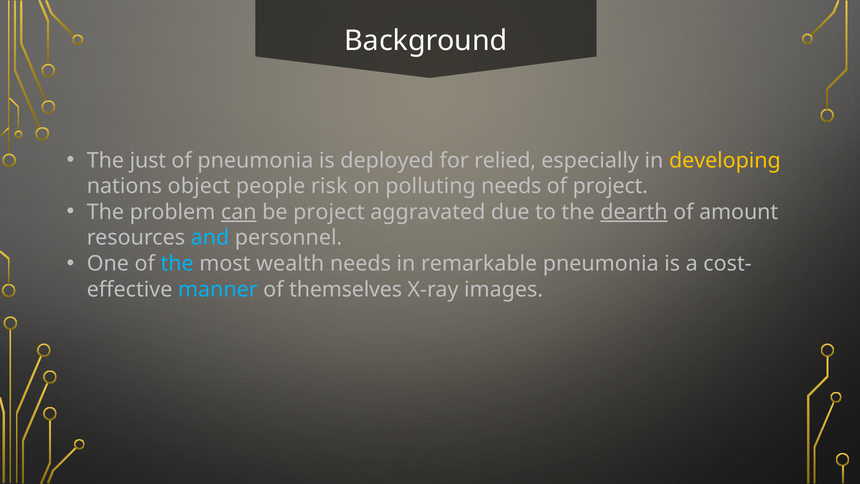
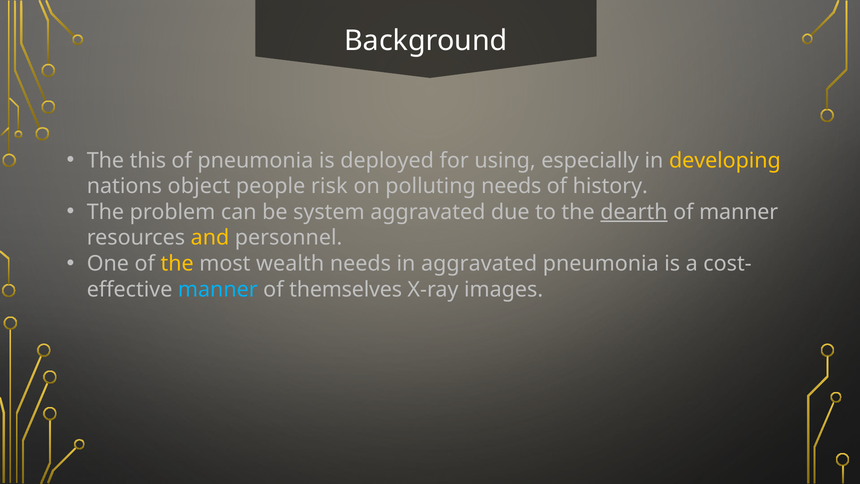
just: just -> this (148, 160)
relied: relied -> using (505, 160)
of project: project -> history (610, 186)
can underline: present -> none (239, 212)
be project: project -> system (329, 212)
of amount: amount -> manner (739, 212)
and colour: light blue -> yellow (210, 238)
the colour: light blue -> yellow (177, 264)
in remarkable: remarkable -> aggravated (479, 264)
